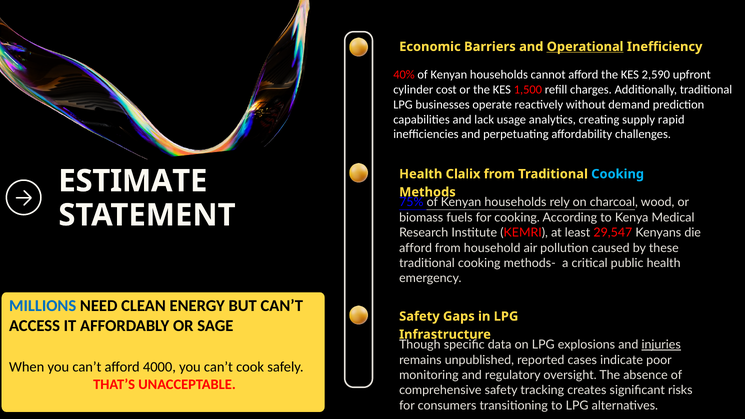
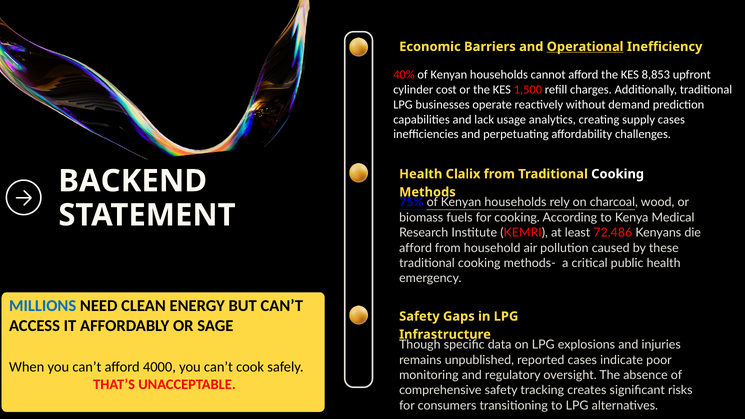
2,590: 2,590 -> 8,853 (656, 75)
supply rapid: rapid -> cases (671, 119)
Cooking colour: light blue -> white (618, 174)
ESTIMATE: ESTIMATE -> BACKEND (133, 181)
29,547: 29,547 -> 72,486 (613, 233)
injuries underline: present -> none (661, 345)
